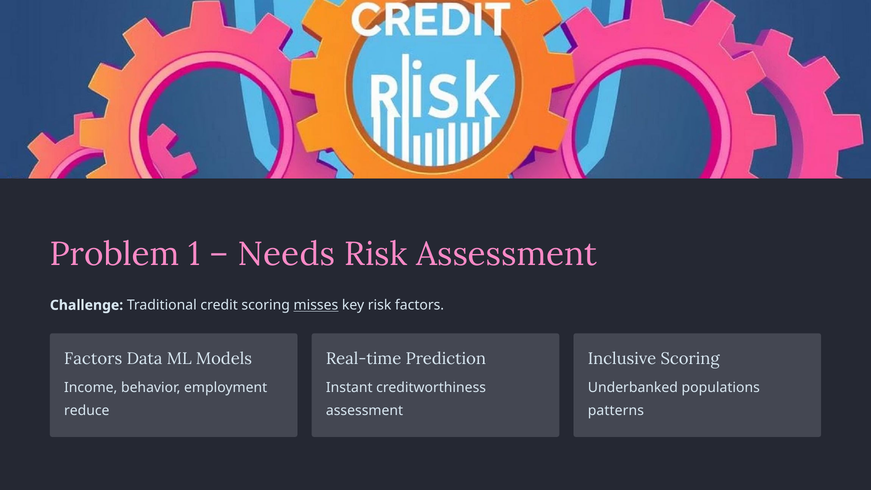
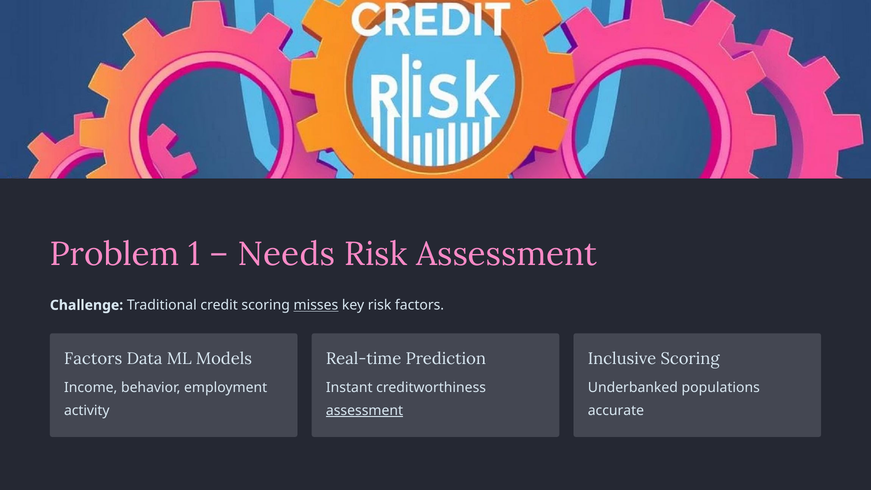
reduce: reduce -> activity (87, 410)
assessment underline: none -> present (365, 410)
patterns: patterns -> accurate (616, 410)
